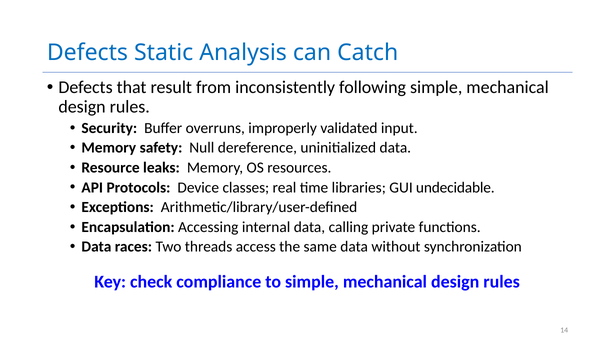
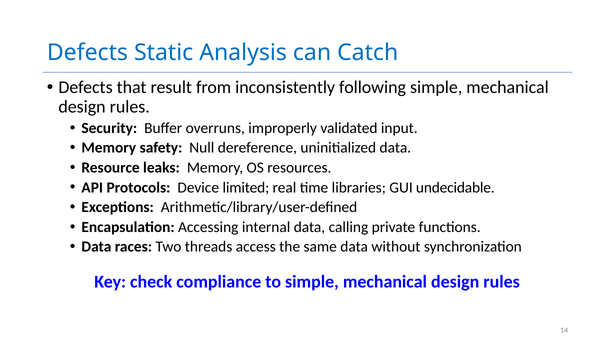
classes: classes -> limited (246, 187)
